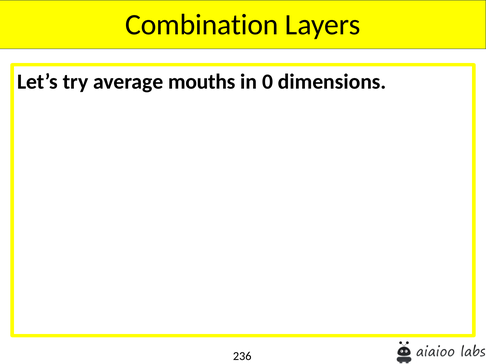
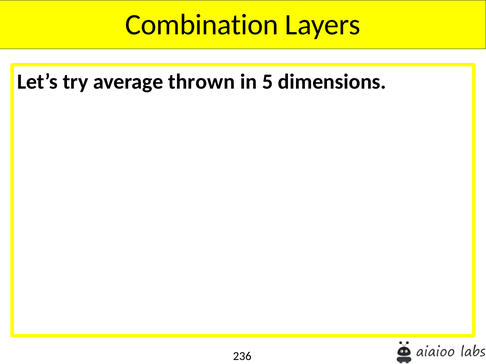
mouths: mouths -> thrown (202, 82)
0: 0 -> 5 (267, 82)
